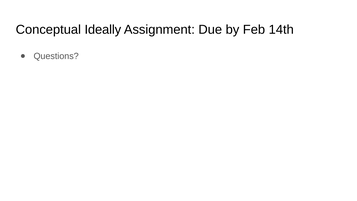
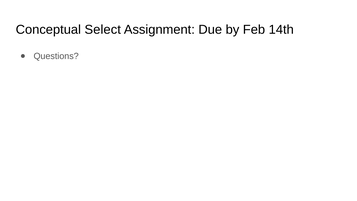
Ideally: Ideally -> Select (103, 30)
